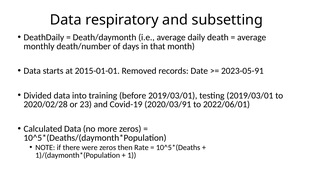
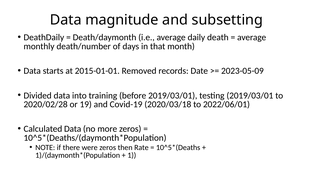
respiratory: respiratory -> magnitude (122, 20)
2023-05-91: 2023-05-91 -> 2023-05-09 (242, 71)
23: 23 -> 19 (86, 104)
2020/03/91: 2020/03/91 -> 2020/03/18 (168, 104)
